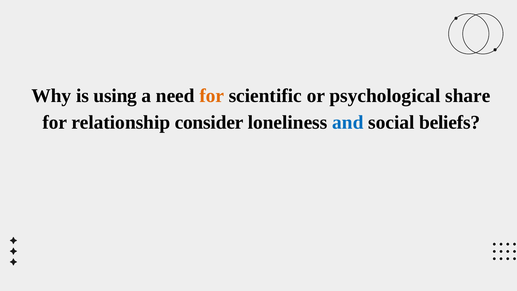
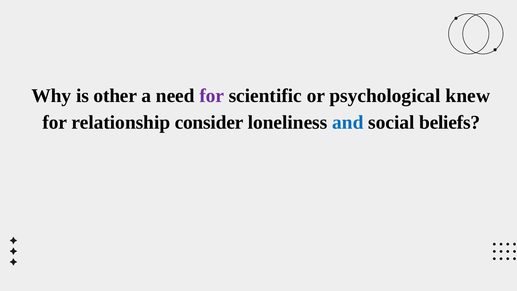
using: using -> other (115, 96)
for colour: orange -> purple (212, 96)
share: share -> knew (468, 96)
